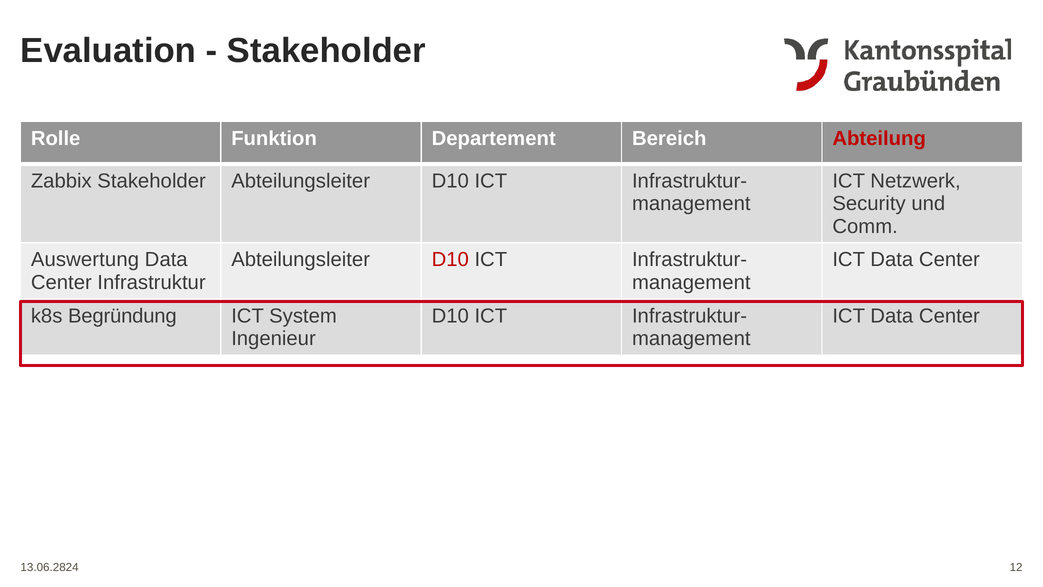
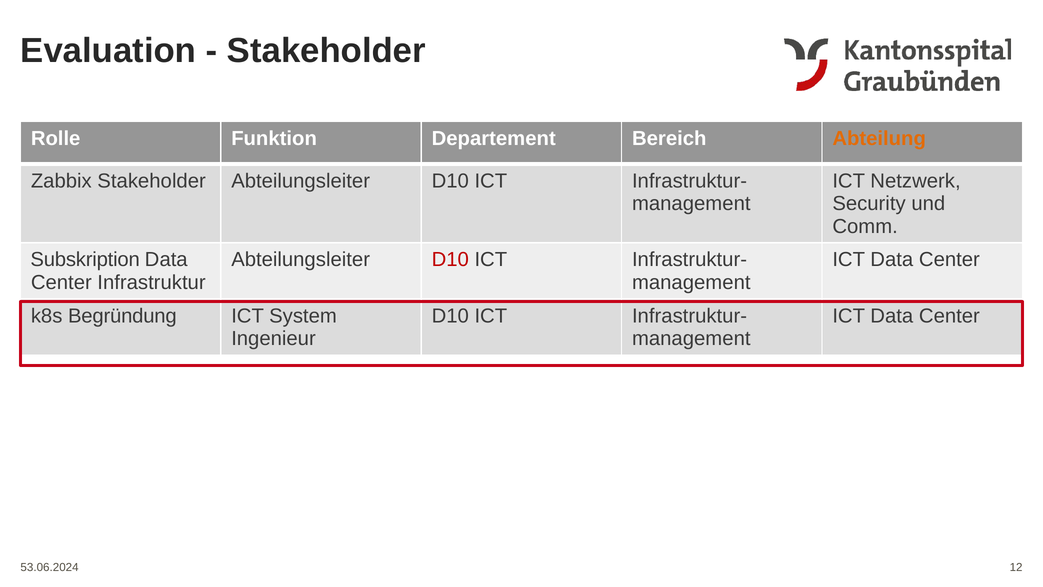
Abteilung colour: red -> orange (879, 138)
Auswertung: Auswertung -> Subskription (85, 260)
13.06.2824: 13.06.2824 -> 53.06.2024 (50, 567)
